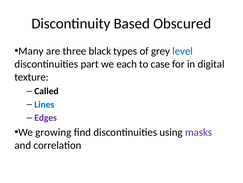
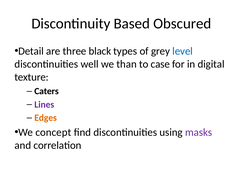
Many: Many -> Detail (31, 51)
part: part -> well (90, 64)
each: each -> than (127, 64)
Called: Called -> Caters (46, 91)
Lines colour: blue -> purple (44, 104)
Edges colour: purple -> orange (46, 117)
growing: growing -> concept (53, 132)
